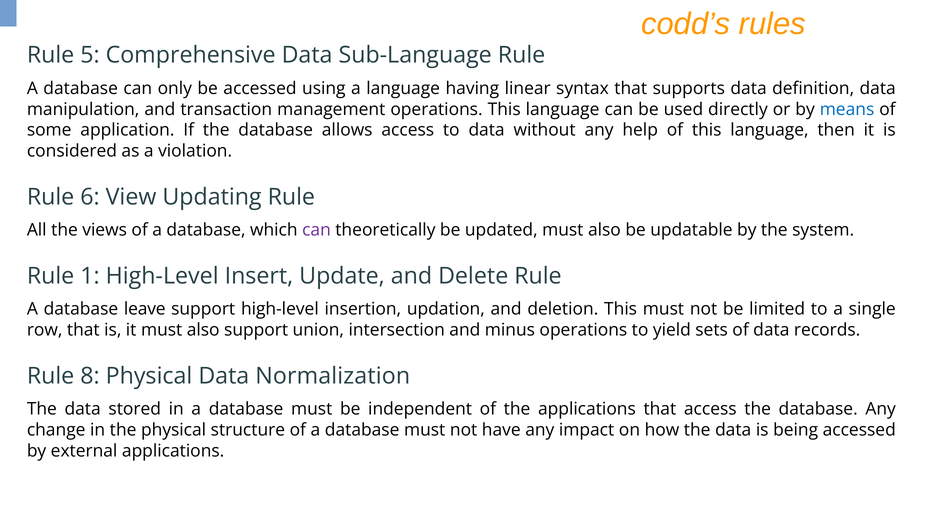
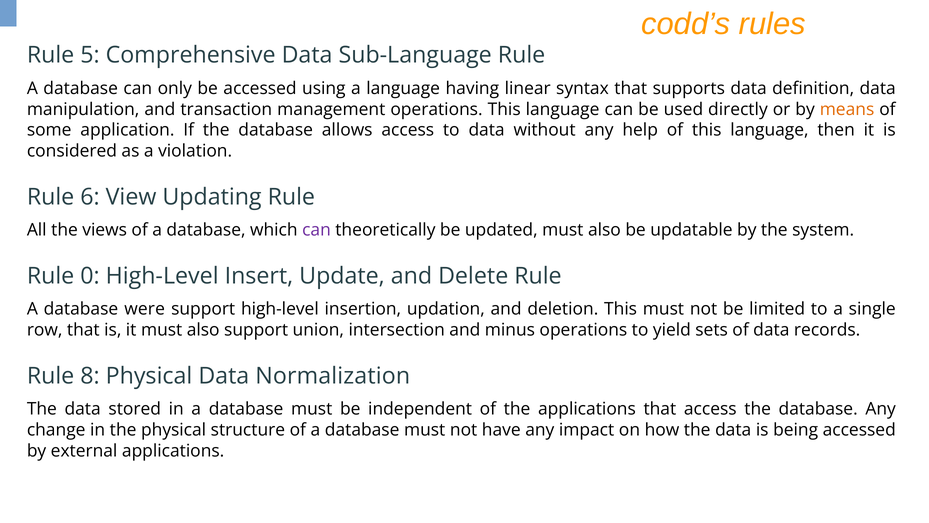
means colour: blue -> orange (847, 109)
1: 1 -> 0 (90, 276)
leave: leave -> were (145, 309)
